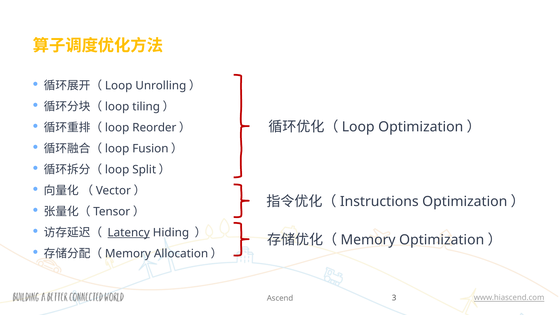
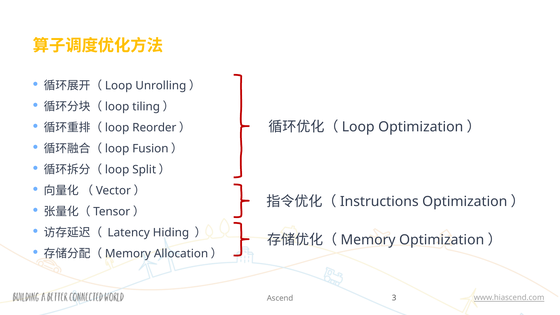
Latency underline: present -> none (129, 232)
